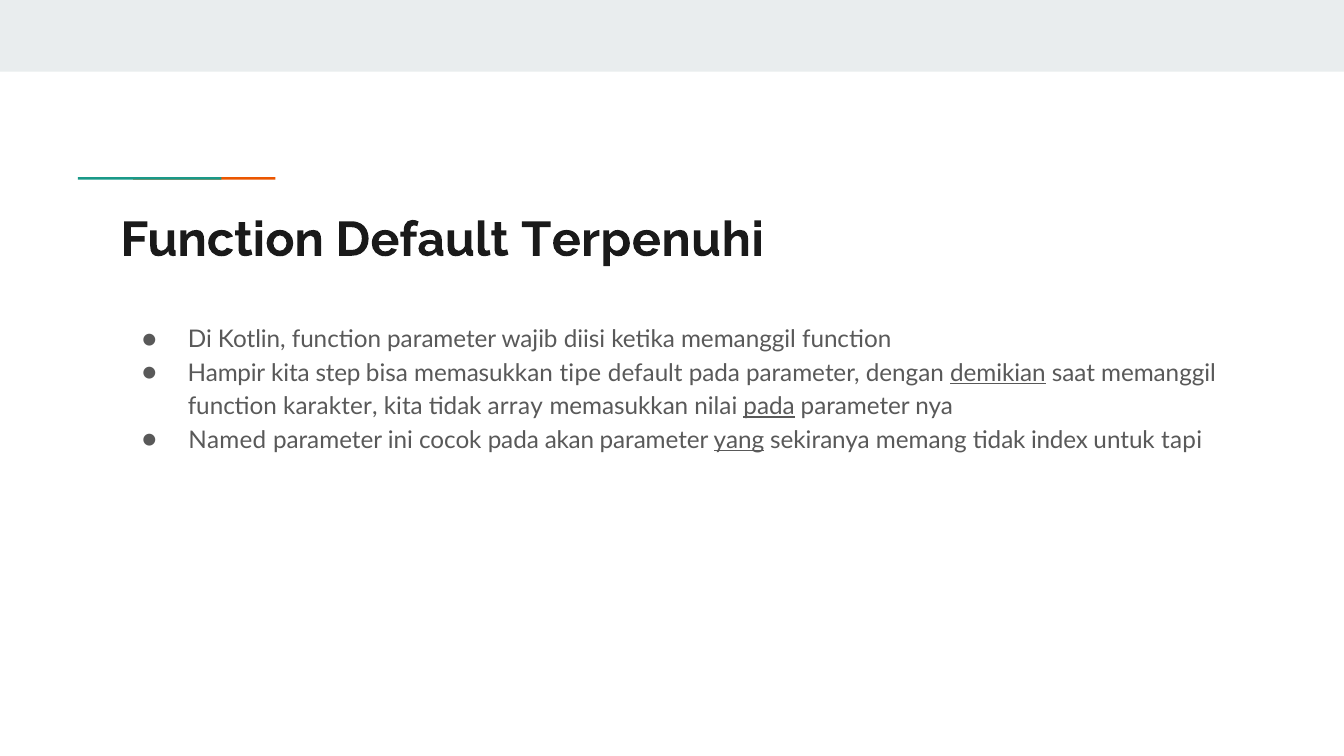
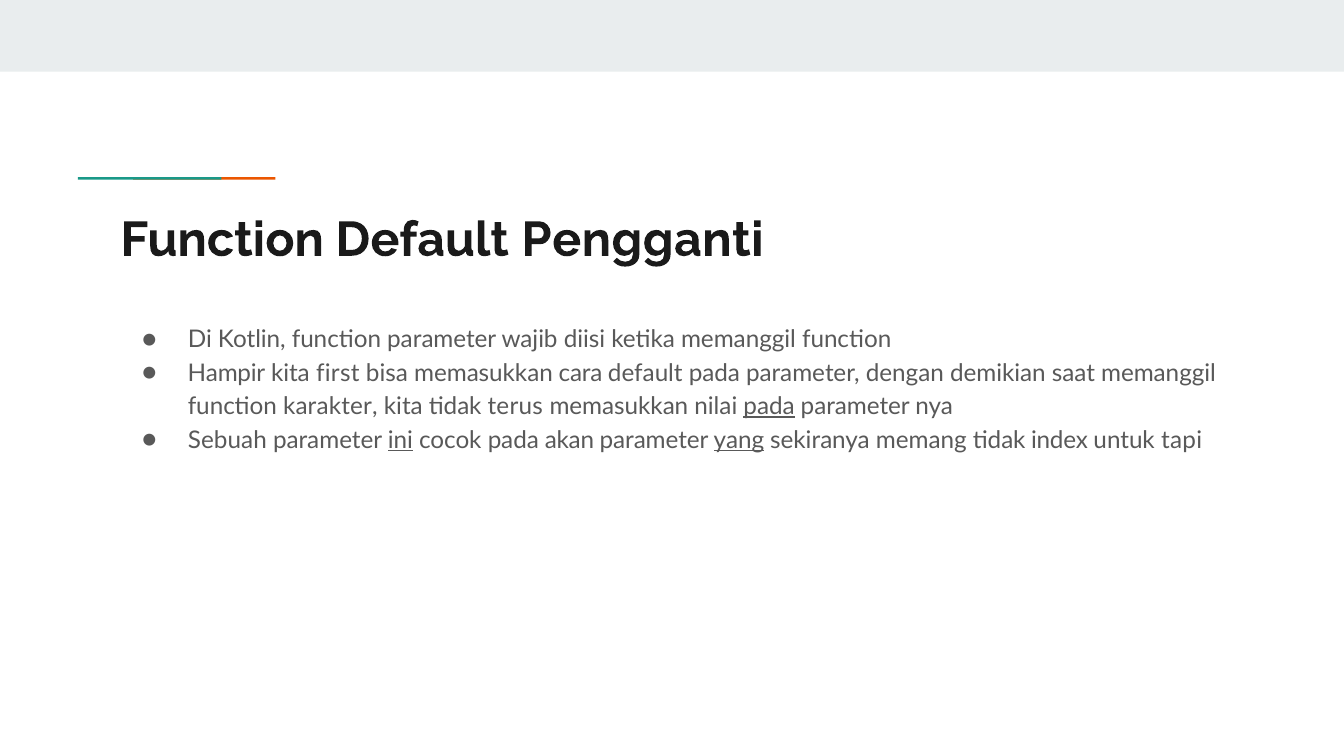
Terpenuhi: Terpenuhi -> Pengganti (642, 240)
step: step -> first (338, 373)
tipe: tipe -> cara (581, 373)
demikian underline: present -> none (998, 373)
array: array -> terus (515, 407)
Named: Named -> Sebuah (227, 440)
ini underline: none -> present (400, 440)
